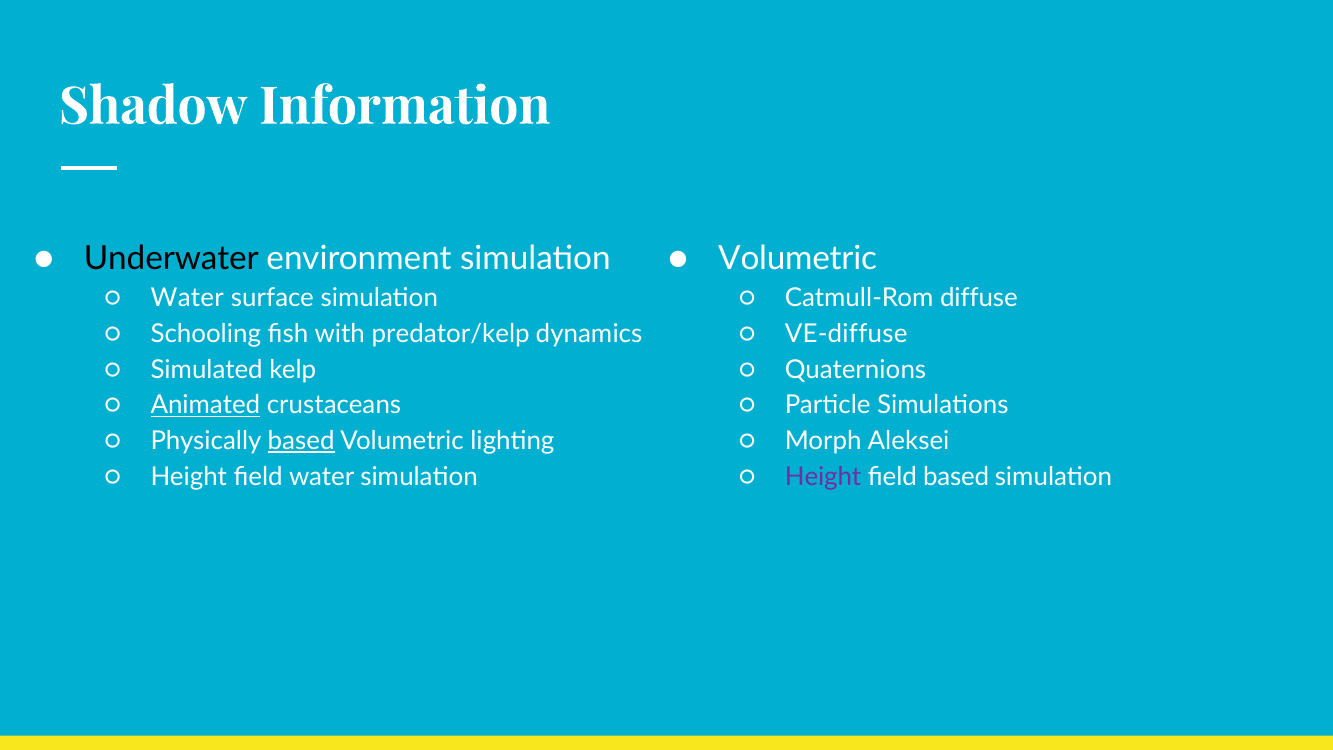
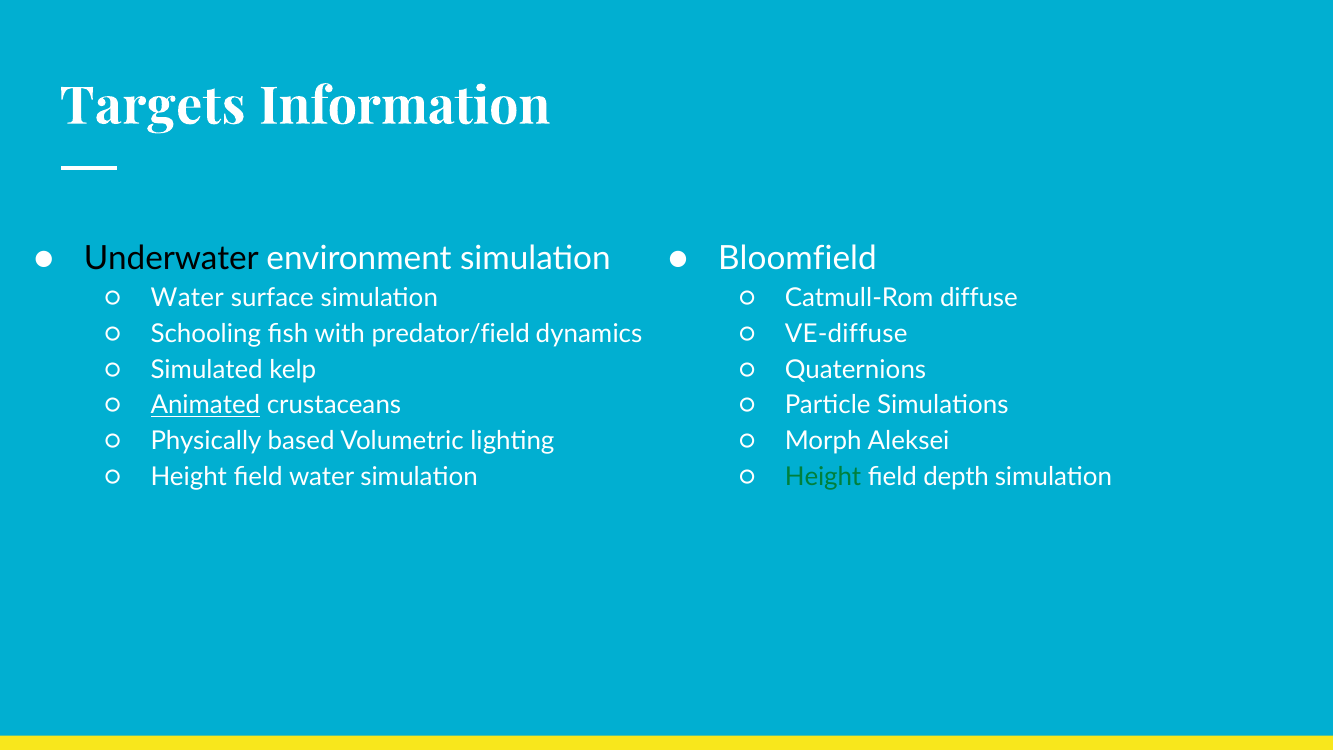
Shadow: Shadow -> Targets (153, 107)
Volumetric: Volumetric -> Bloomfield (797, 258)
predator/kelp: predator/kelp -> predator/field (451, 334)
based underline: present -> none (301, 441)
Height colour: purple -> green (823, 477)
field based: based -> depth (956, 477)
